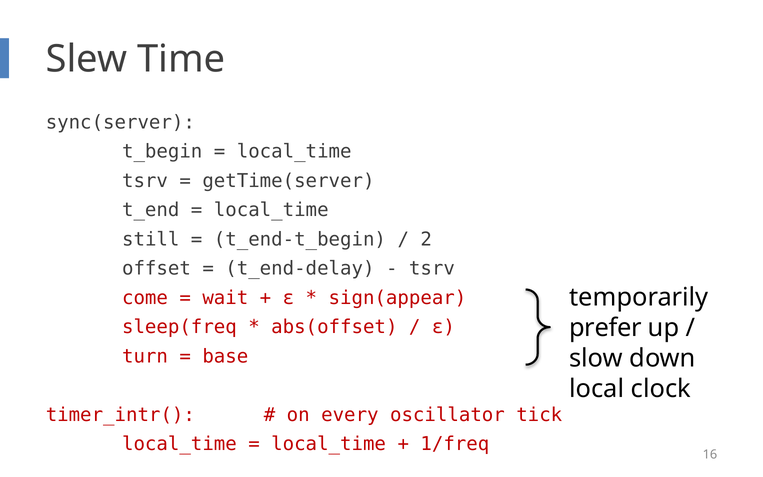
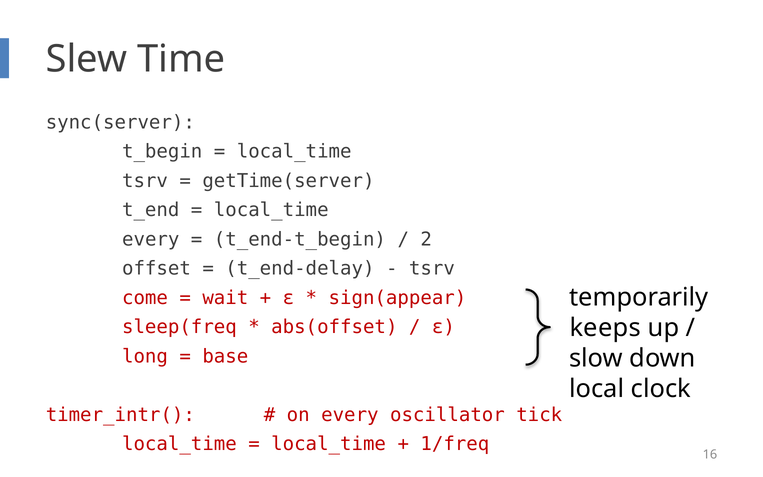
still: still -> every (151, 239)
prefer: prefer -> keeps (605, 328)
turn: turn -> long (145, 356)
